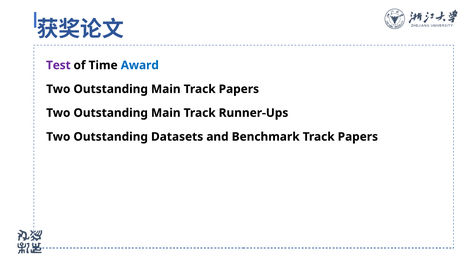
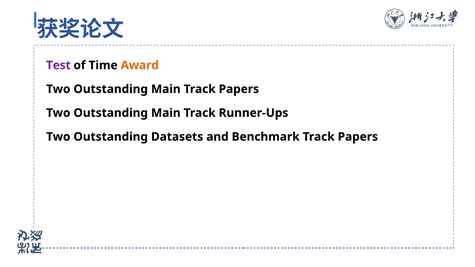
Award colour: blue -> orange (140, 65)
